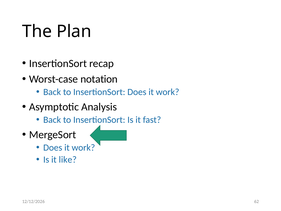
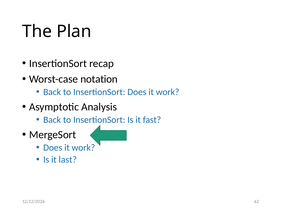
like: like -> last (68, 159)
